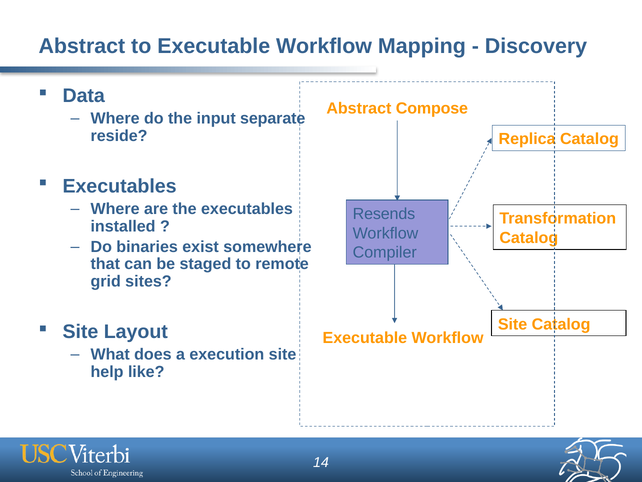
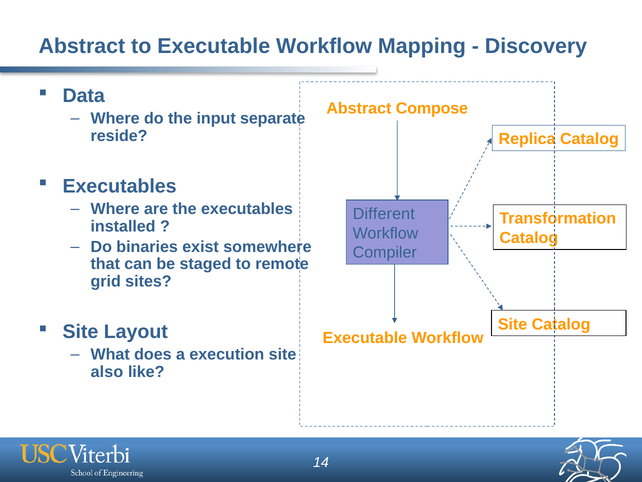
Resends: Resends -> Different (384, 214)
help: help -> also (107, 372)
